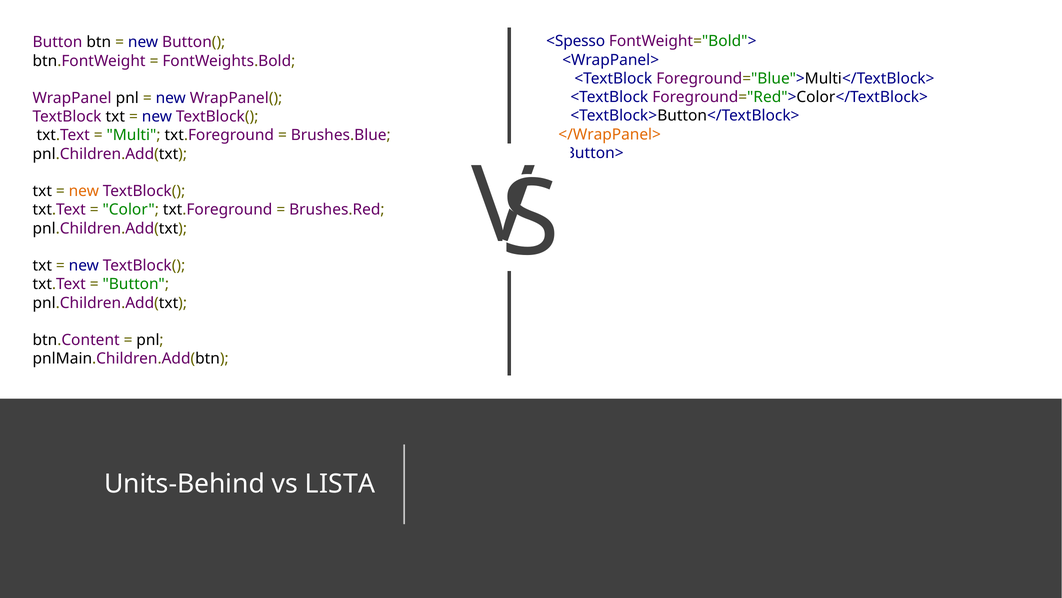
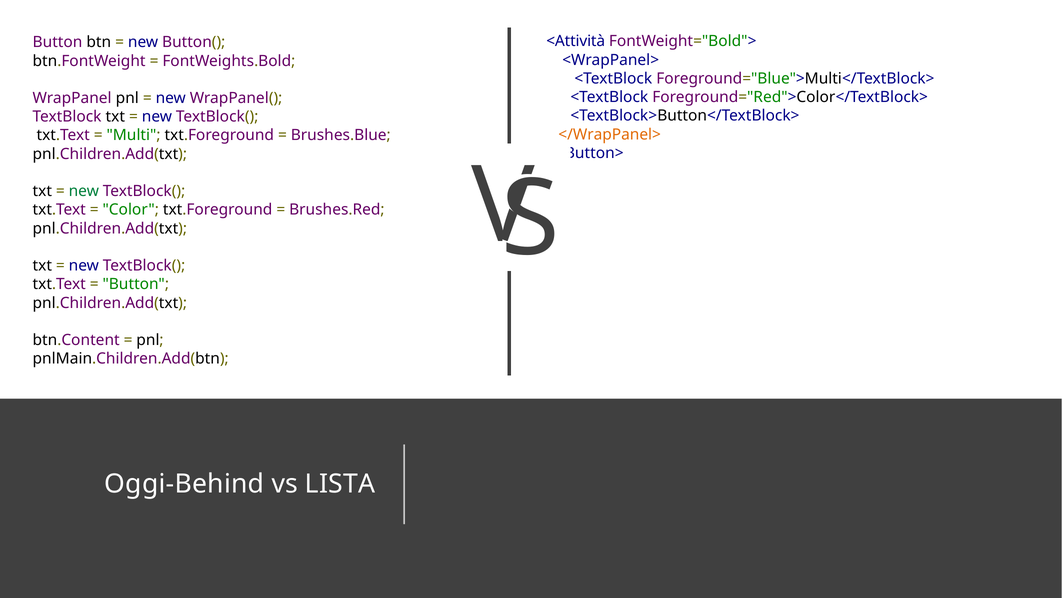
<Spesso: <Spesso -> <Attività (576, 41)
new colour: orange -> green (84, 191)
Units-Behind: Units-Behind -> Oggi-Behind (184, 484)
